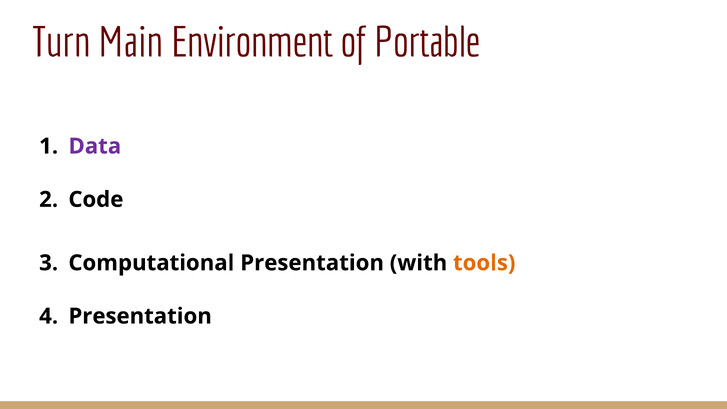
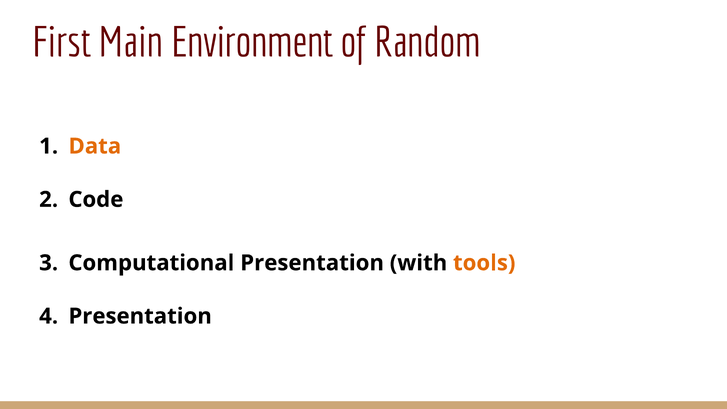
Turn: Turn -> First (62, 43)
Portable: Portable -> Random (428, 43)
Data colour: purple -> orange (95, 146)
